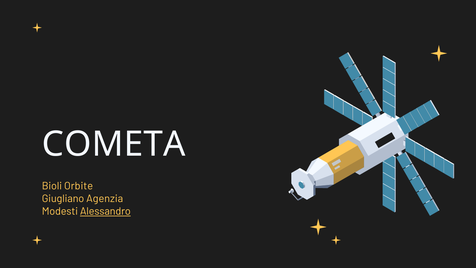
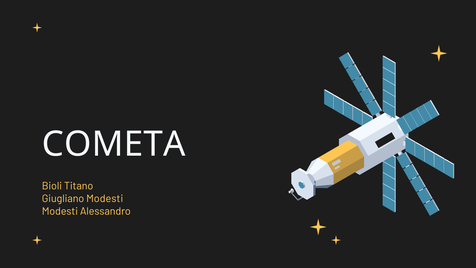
Orbite: Orbite -> Titano (79, 186)
Giugliano Agenzia: Agenzia -> Modesti (105, 198)
Alessandro underline: present -> none (105, 211)
